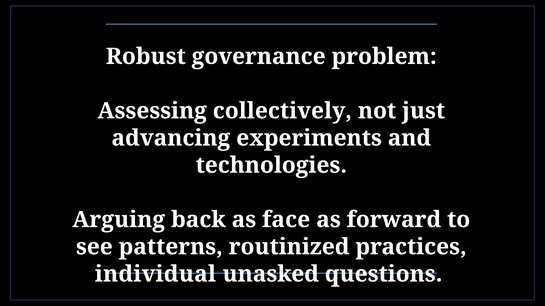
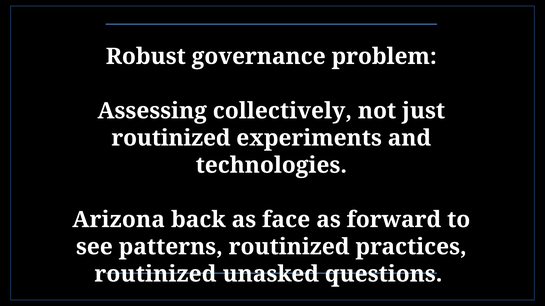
advancing: advancing -> routinized (171, 138)
Arguing: Arguing -> Arizona (119, 220)
individual: individual -> routinized (155, 275)
